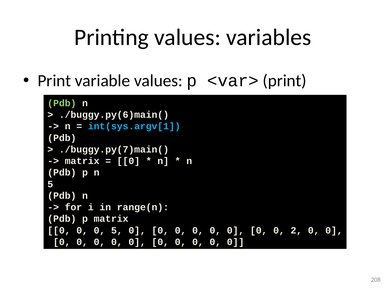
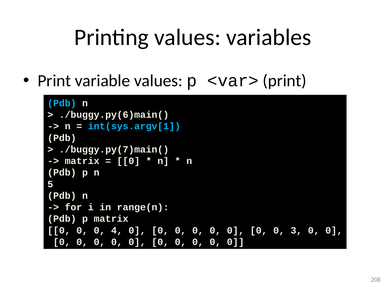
Pdb colour: light green -> light blue (62, 103)
0 5: 5 -> 4 (117, 231)
2: 2 -> 3 (296, 231)
